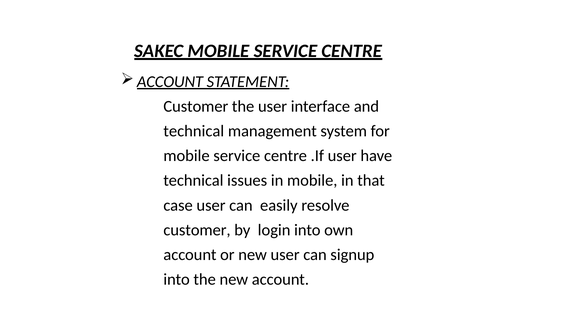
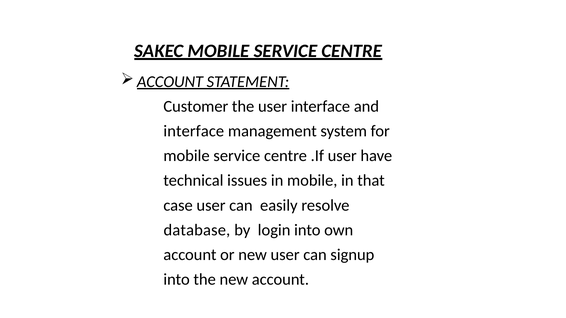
technical: technical -> interface (194, 131)
customer: customer -> database (197, 230)
